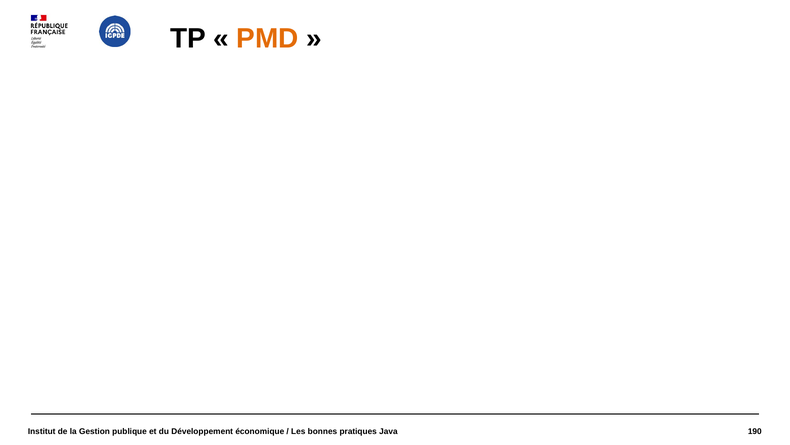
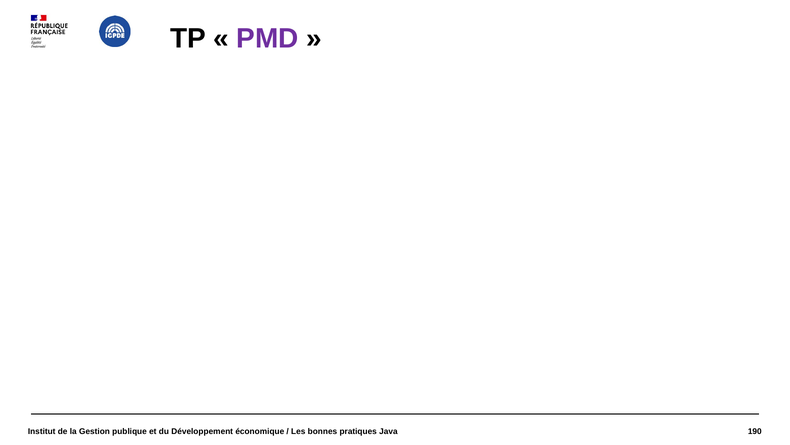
PMD colour: orange -> purple (268, 39)
